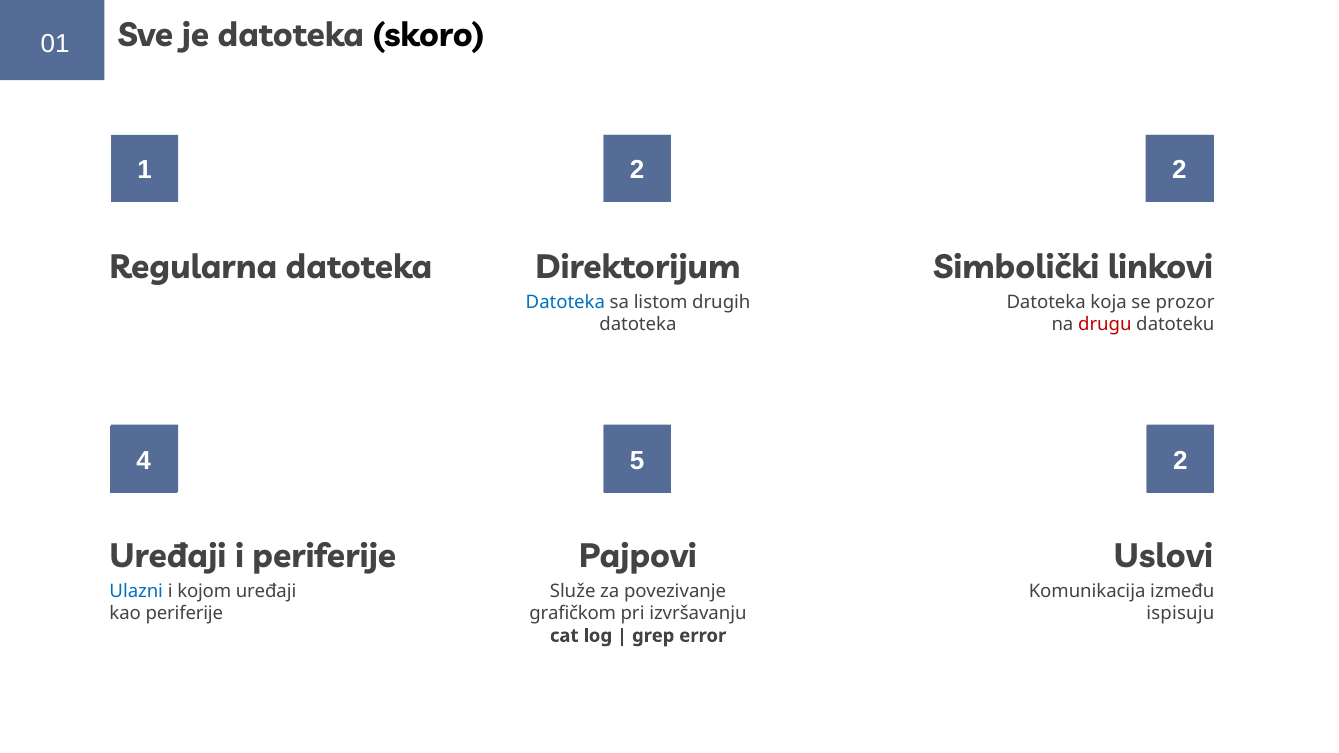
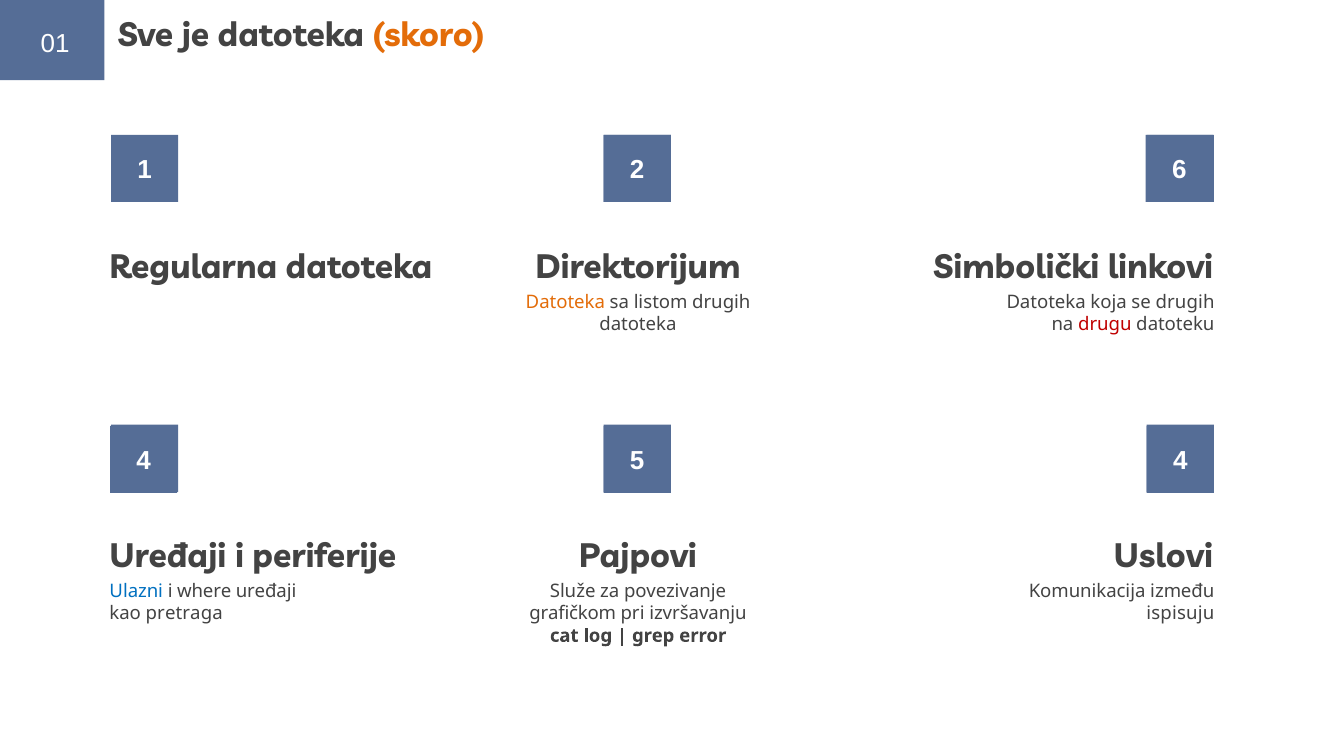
skoro colour: black -> orange (429, 36)
2 2: 2 -> 6 (1179, 170)
Datoteka colour: blue -> orange (565, 302)
se prozor: prozor -> drugih (1185, 302)
5 2: 2 -> 4 (1180, 461)
kojom: kojom -> where (204, 591)
kao periferije: periferije -> pretraga (184, 613)
